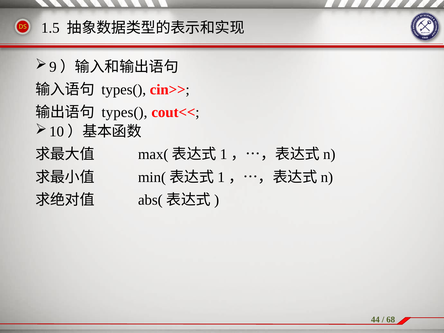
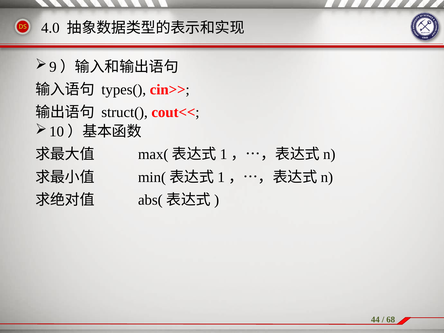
1.5: 1.5 -> 4.0 (50, 28)
types(: types( -> struct( (125, 112)
